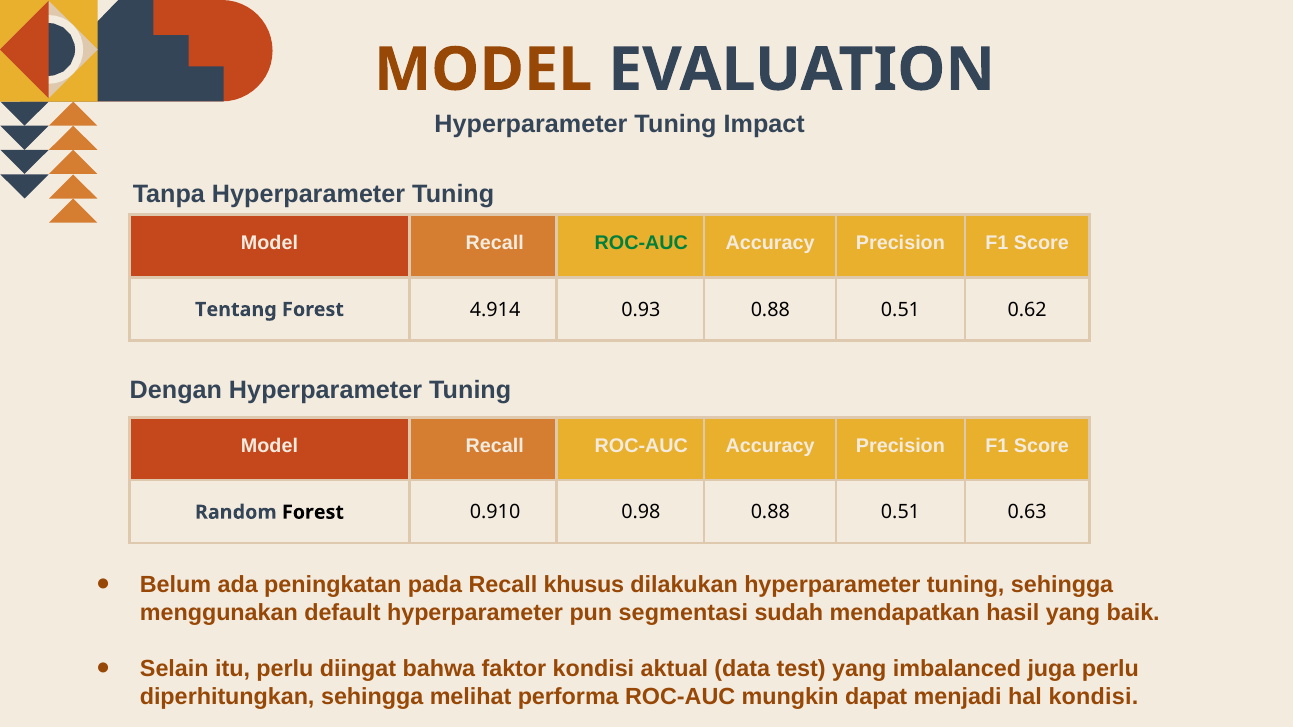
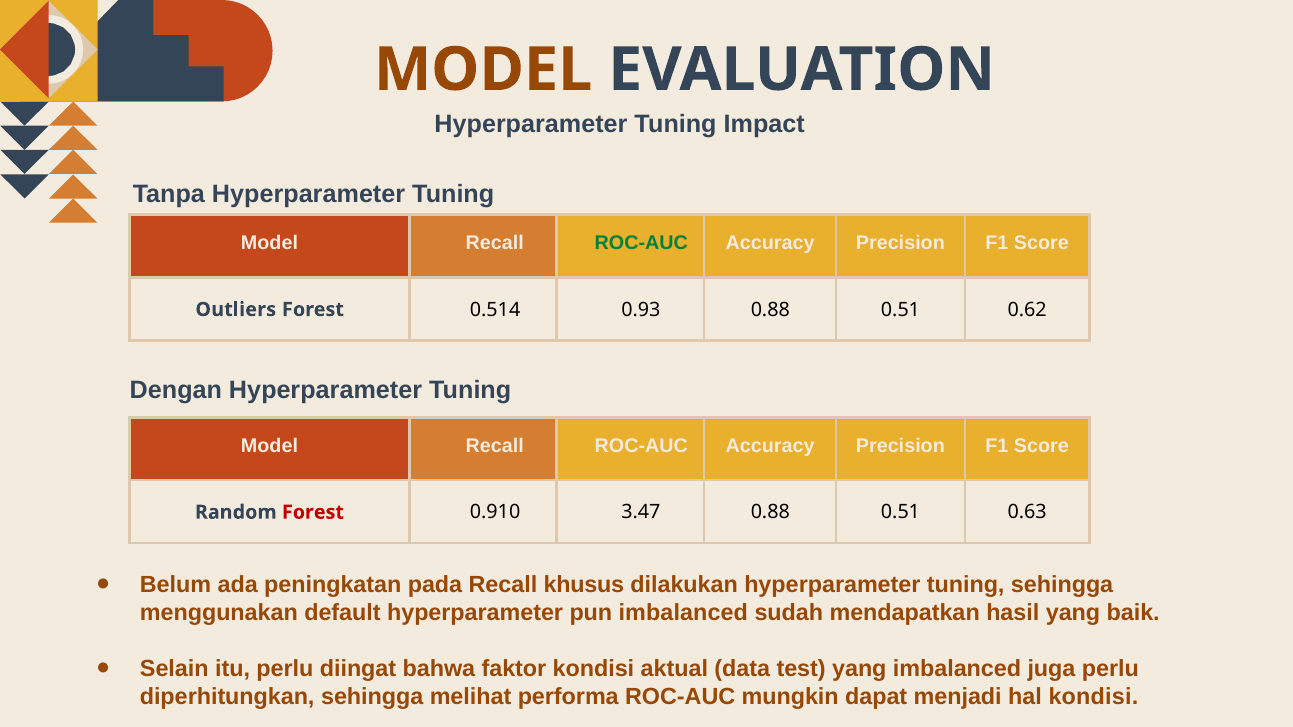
Tentang: Tentang -> Outliers (236, 310)
4.914: 4.914 -> 0.514 (495, 310)
Forest colour: black -> red (313, 512)
0.98: 0.98 -> 3.47 (641, 512)
pun segmentasi: segmentasi -> imbalanced (683, 613)
